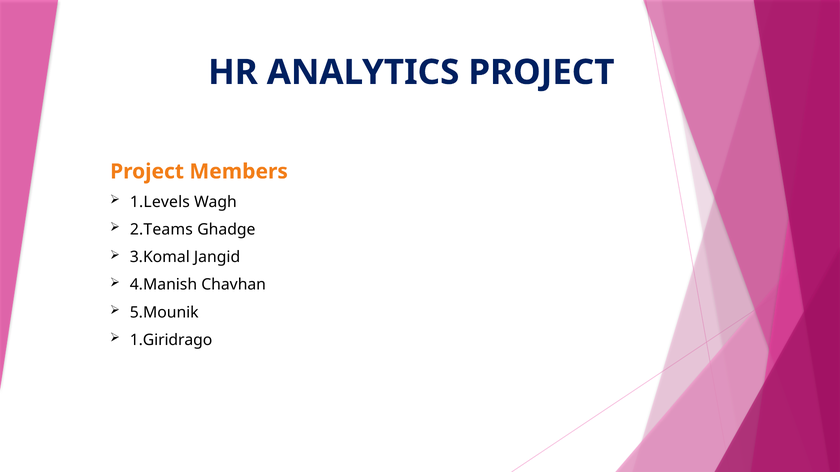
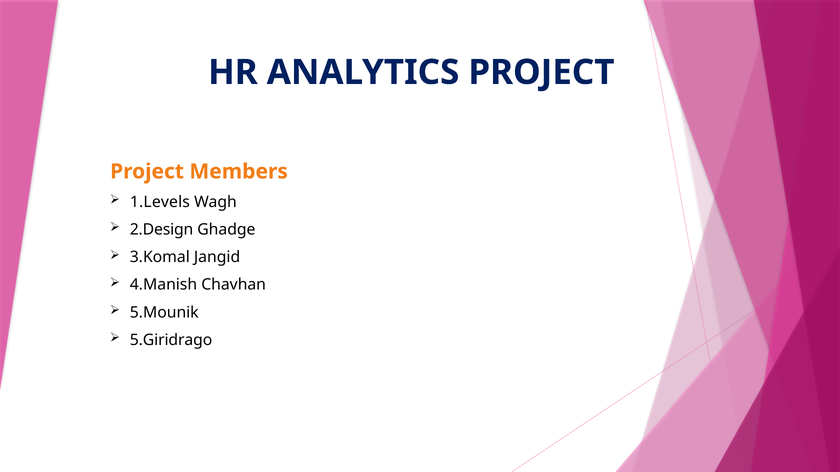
2.Teams: 2.Teams -> 2.Design (162, 230)
1.Giridrago: 1.Giridrago -> 5.Giridrago (171, 340)
